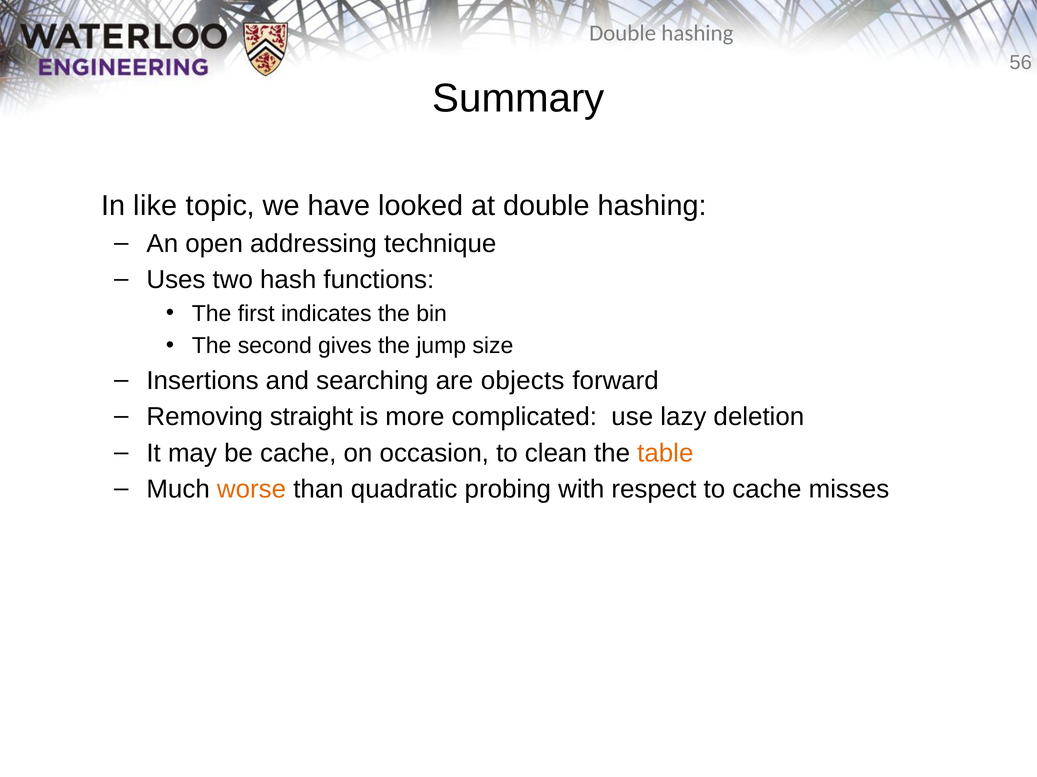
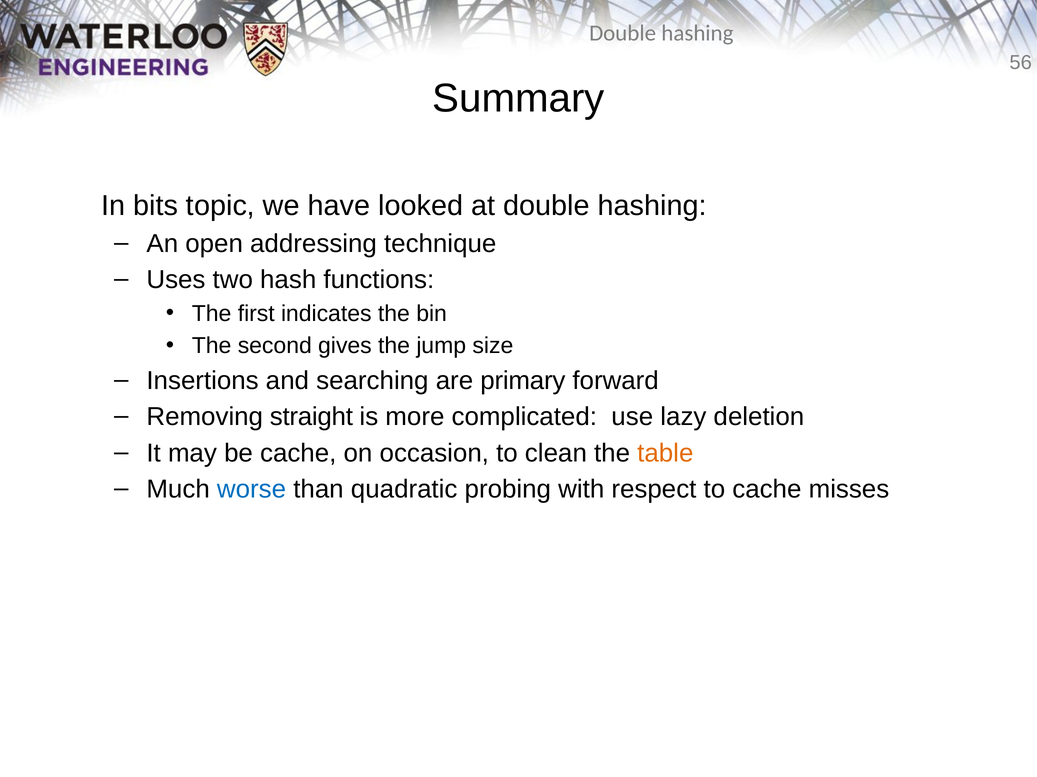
like: like -> bits (156, 206)
objects: objects -> primary (523, 381)
worse colour: orange -> blue (252, 490)
